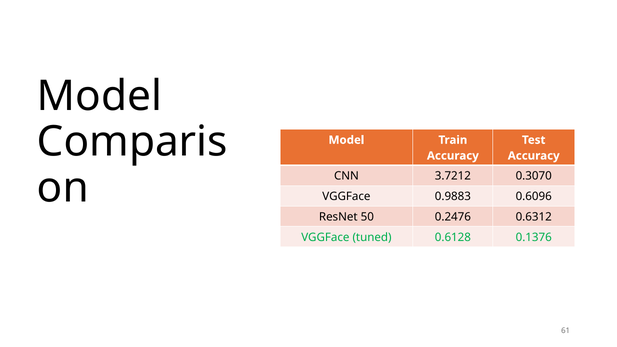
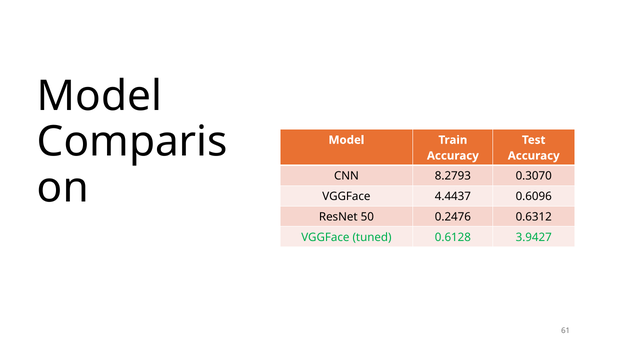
3.7212: 3.7212 -> 8.2793 (453, 176)
0.9883: 0.9883 -> 4.4437 (453, 197)
0.1376: 0.1376 -> 3.9427 (534, 237)
